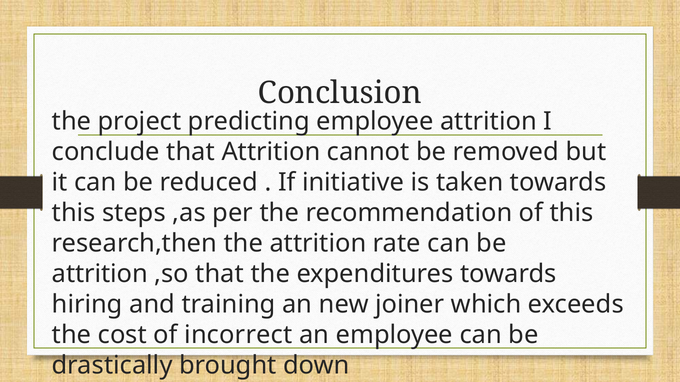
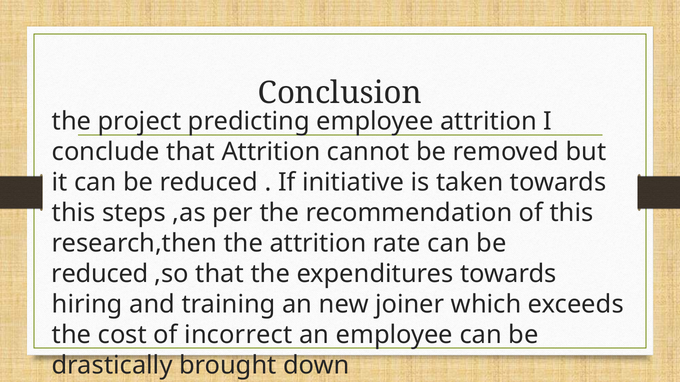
attrition: attrition -> reduced (100, 274)
